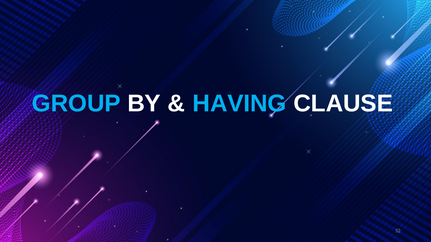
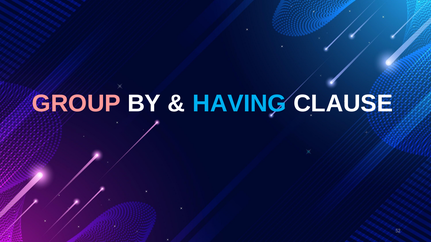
GROUP colour: light blue -> pink (76, 104)
